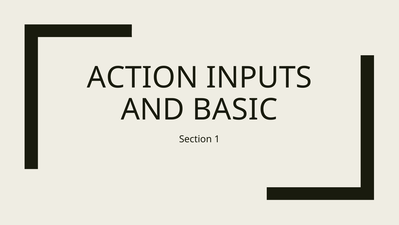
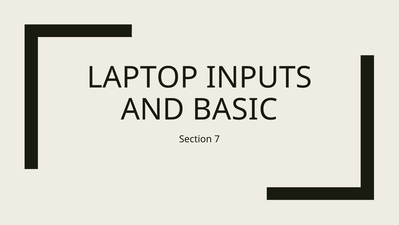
ACTION: ACTION -> LAPTOP (143, 77)
1: 1 -> 7 (217, 139)
